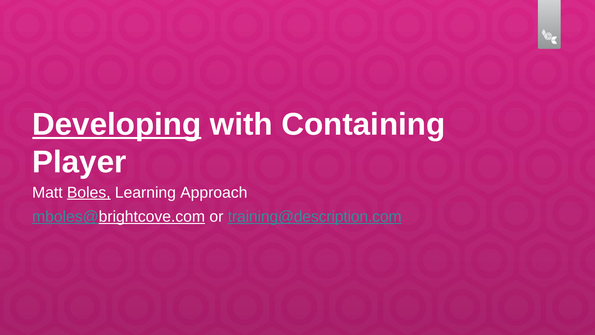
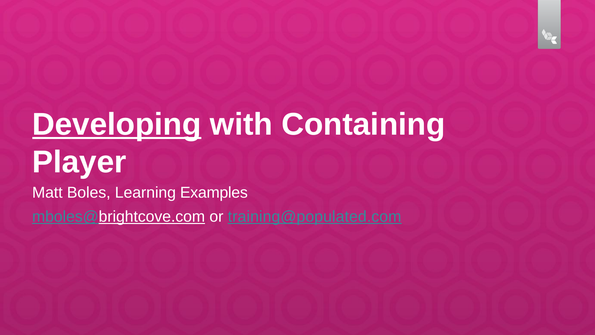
Boles underline: present -> none (89, 192)
Approach: Approach -> Examples (214, 192)
training@description.com: training@description.com -> training@populated.com (315, 216)
